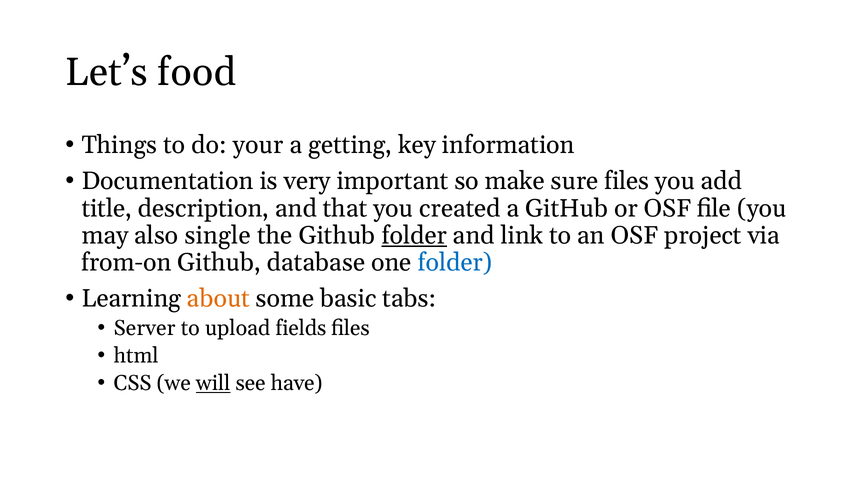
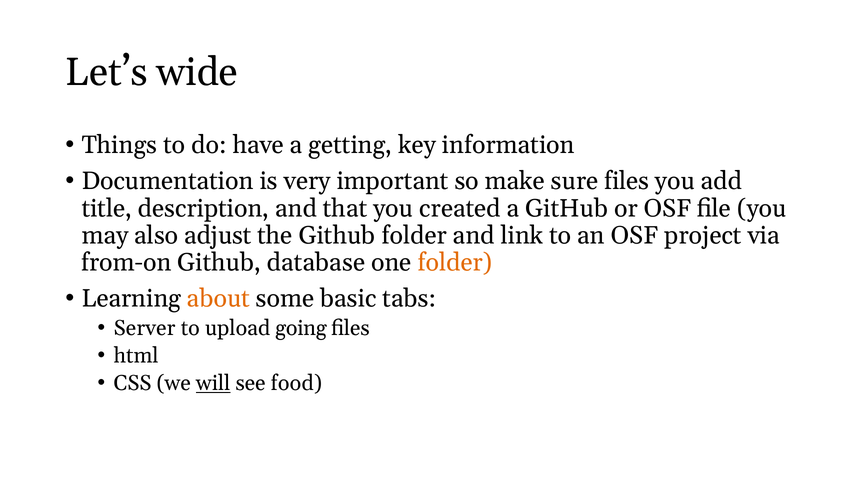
food: food -> wide (197, 72)
your: your -> have (258, 145)
single: single -> adjust (218, 235)
folder underline: present -> none (414, 235)
folder colour: blue -> orange (455, 262)
fields: fields -> going (301, 328)
have: have -> food (296, 383)
